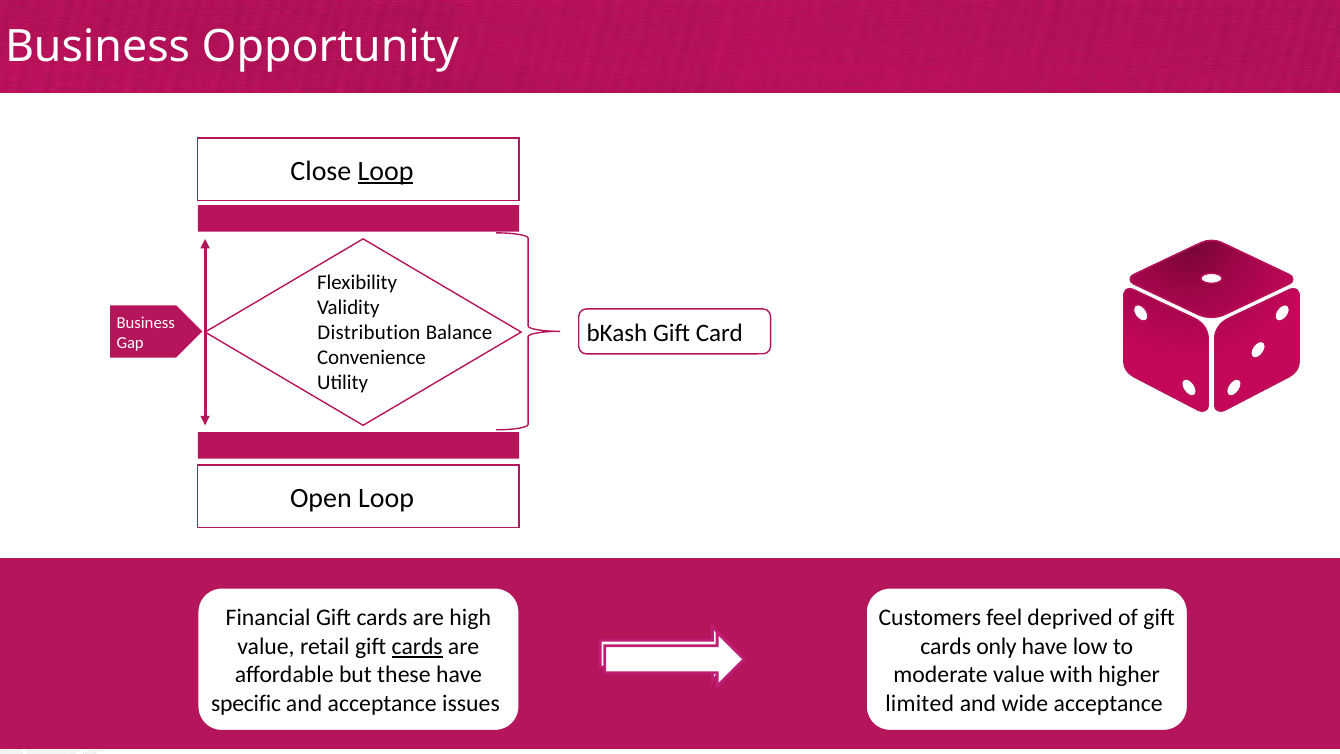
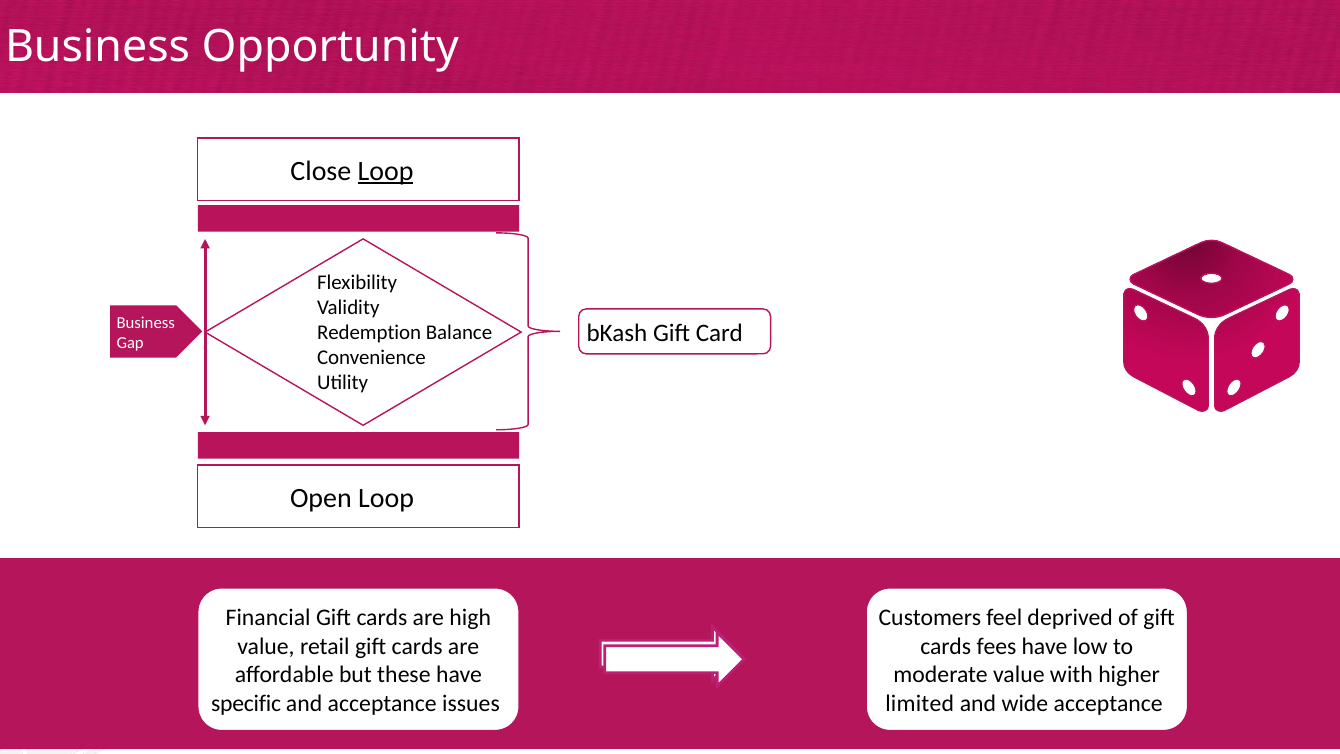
Distribution: Distribution -> Redemption (369, 333)
cards underline: present -> none (417, 646)
only: only -> fees (996, 646)
